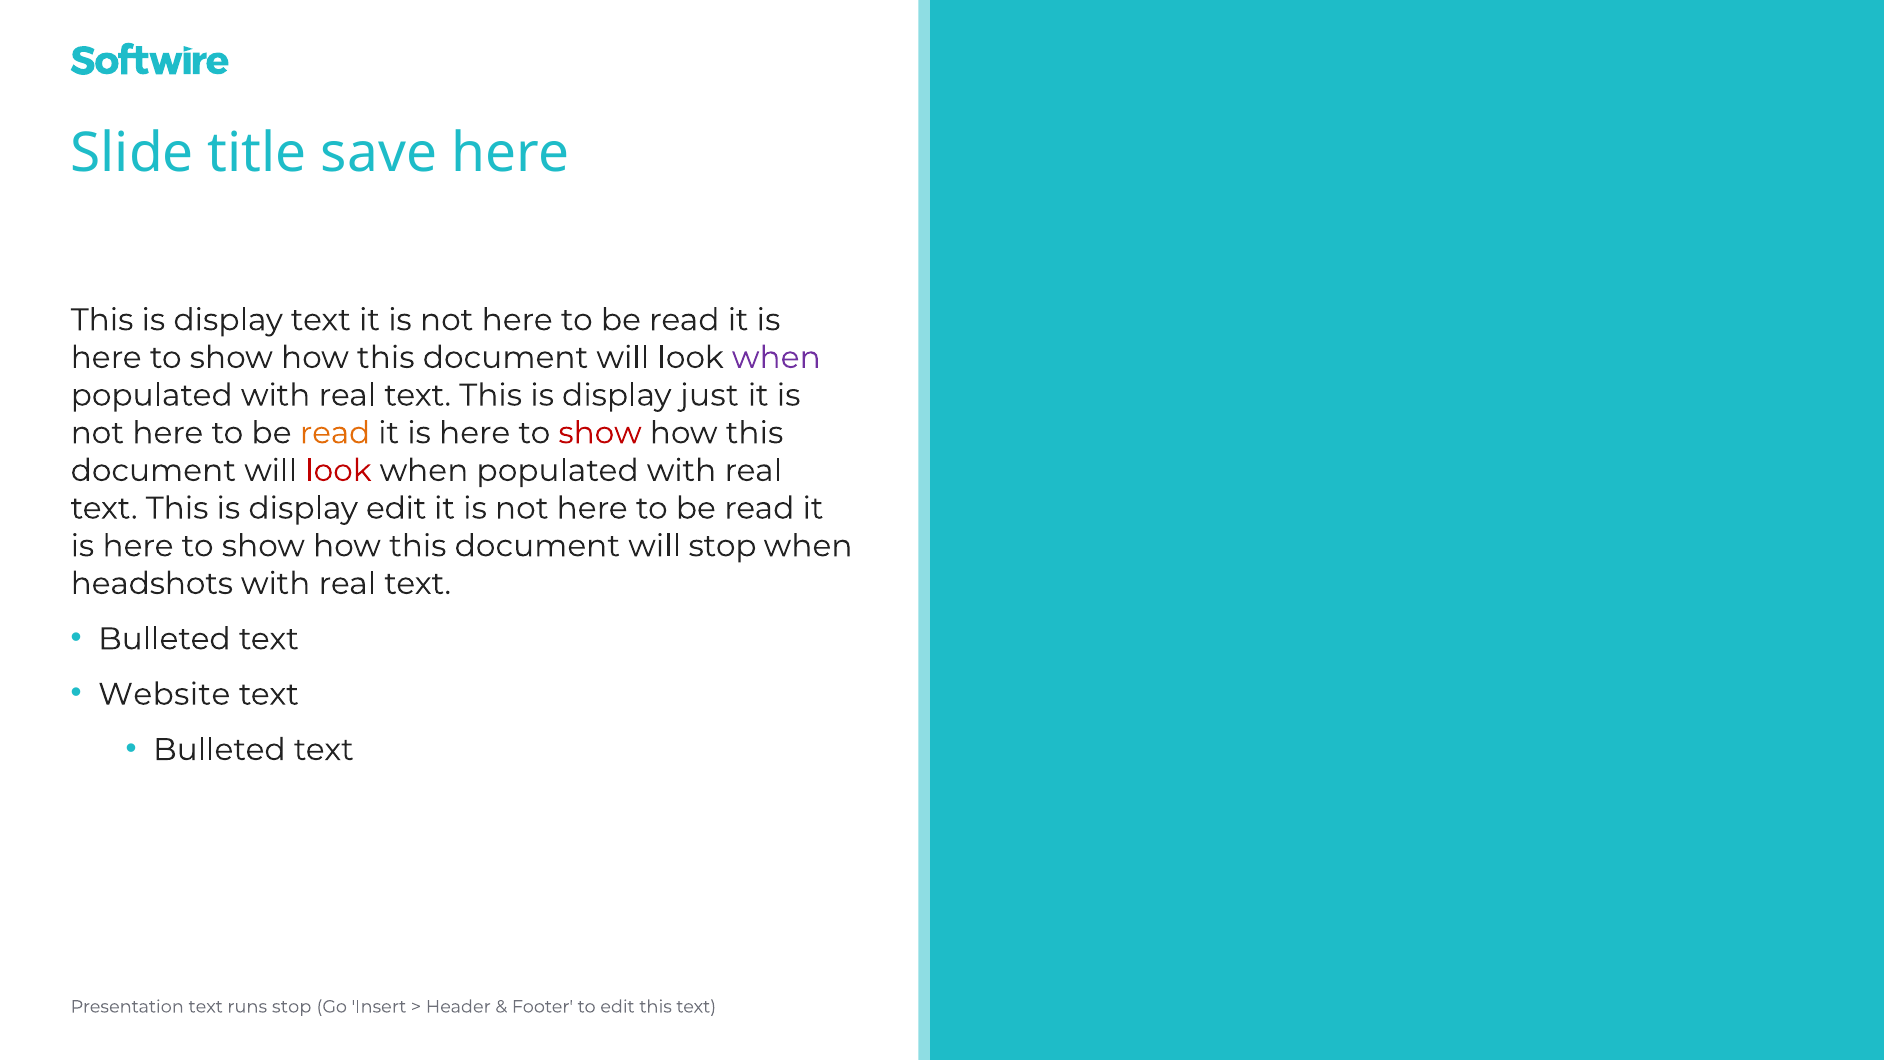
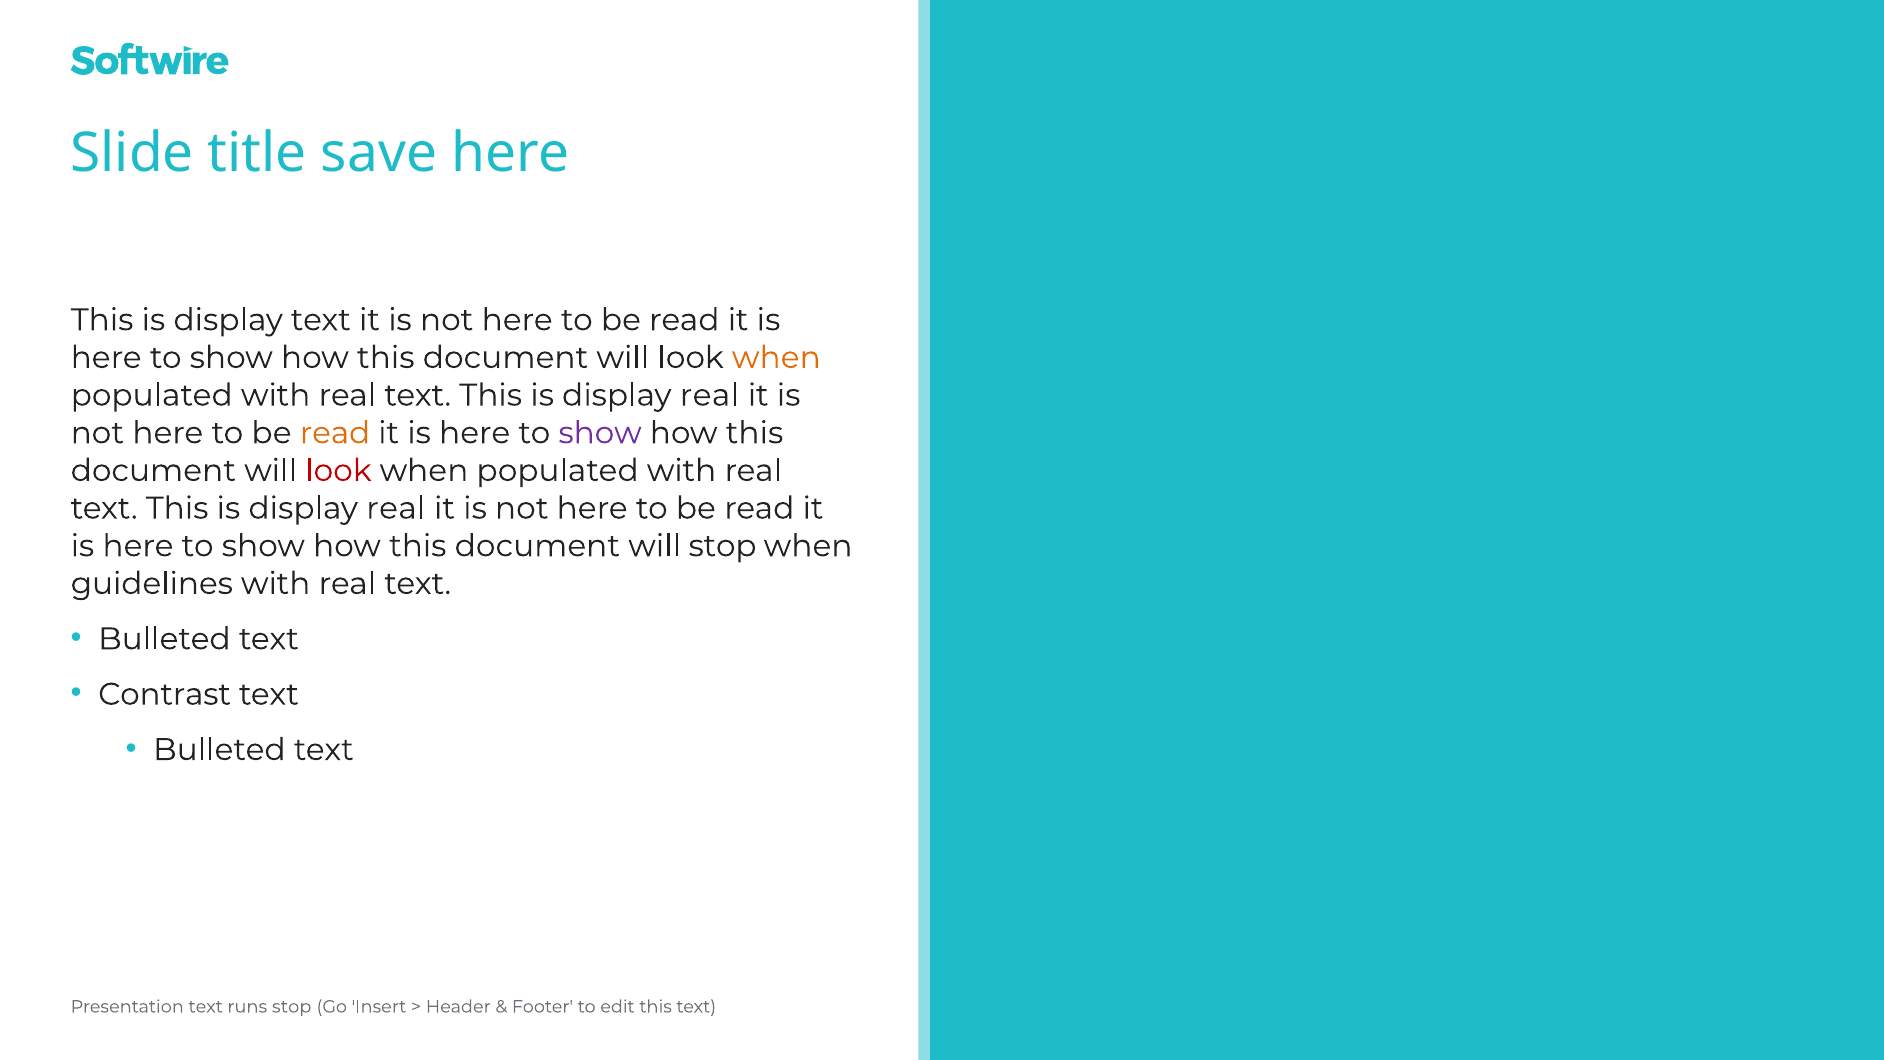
when colour: purple -> orange (776, 358)
just: just -> real (709, 395)
show colour: red -> purple (600, 433)
edit: edit -> real (396, 508)
headshots: headshots -> guidelines (152, 583)
Website: Website -> Contrast (165, 694)
